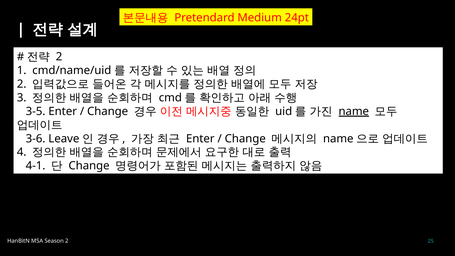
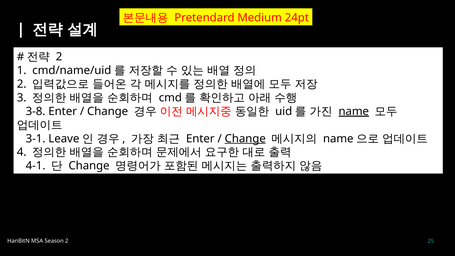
3-5: 3-5 -> 3-8 (36, 111)
3-6: 3-6 -> 3-1 (36, 139)
Change underline: none -> present (245, 139)
